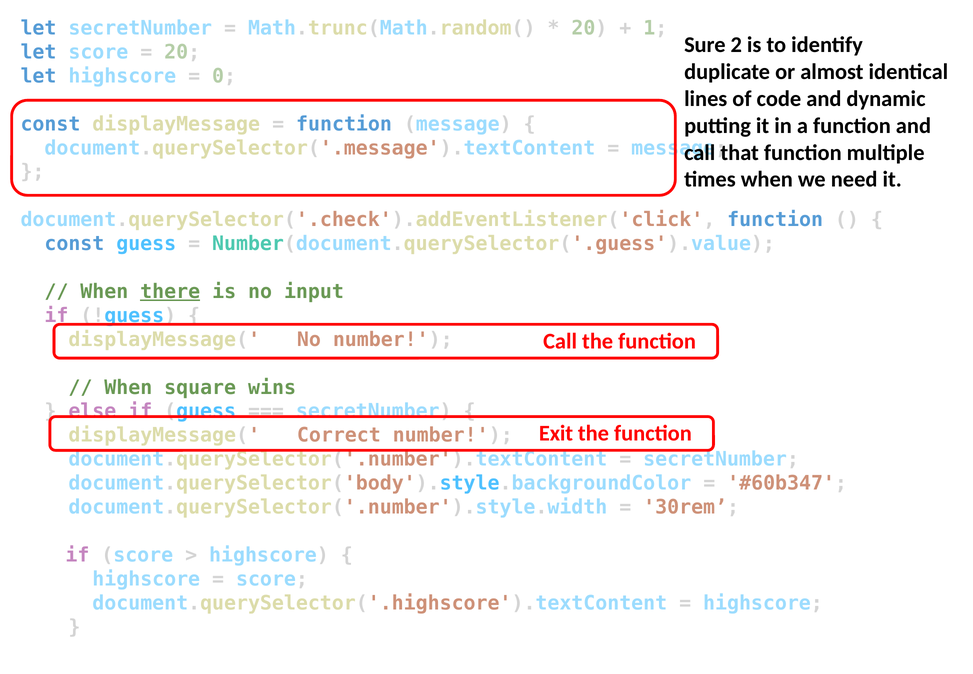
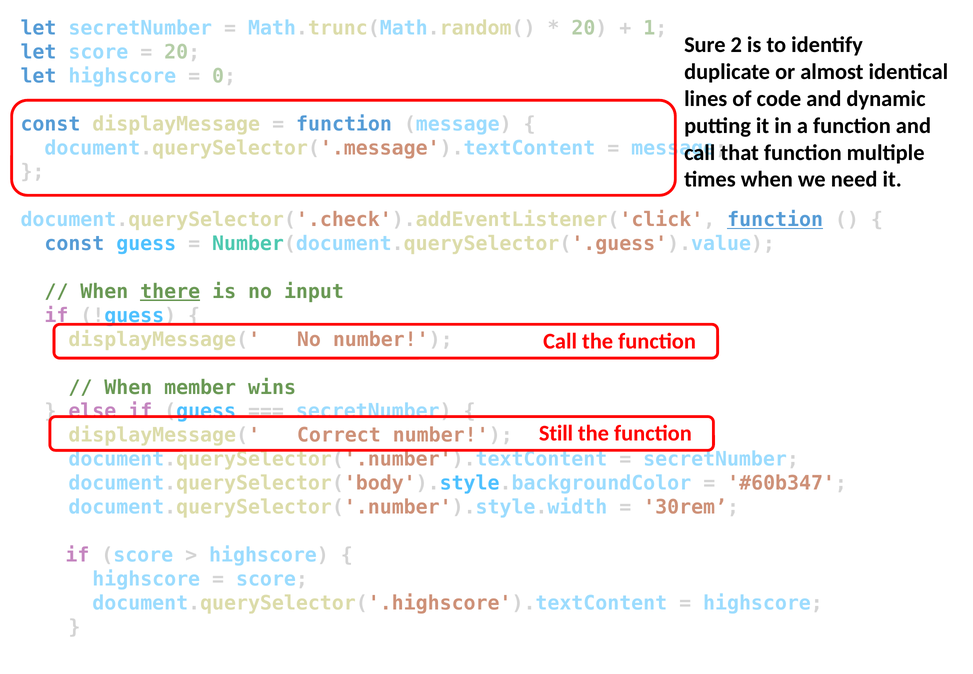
function underline: none -> present (775, 220)
square: square -> member (200, 387)
Exit: Exit -> Still (556, 433)
